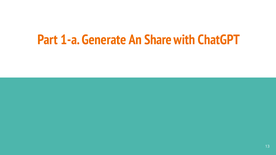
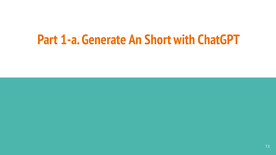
Share: Share -> Short (158, 40)
